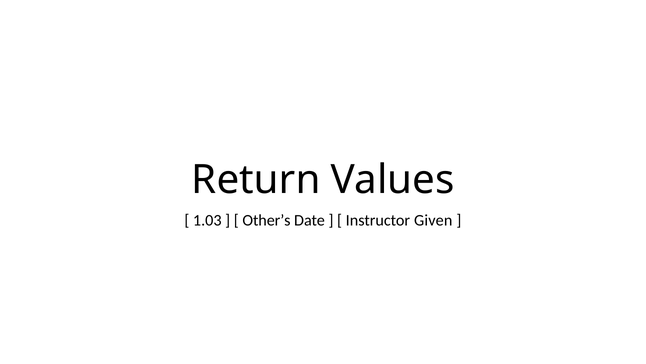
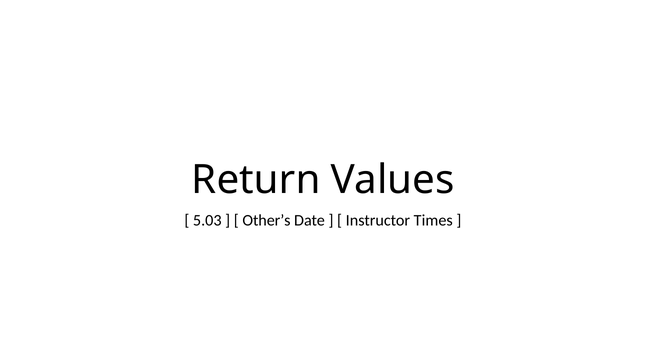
1.03: 1.03 -> 5.03 (207, 220)
Given: Given -> Times (433, 220)
